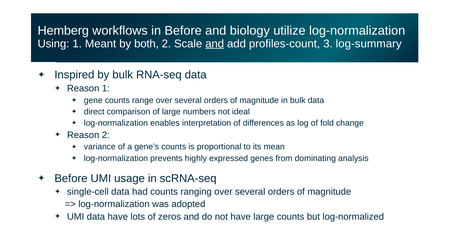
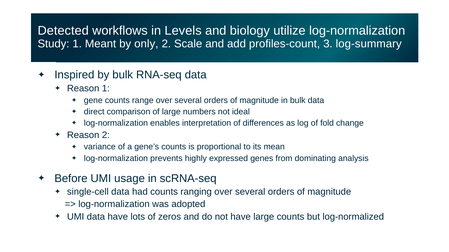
Hemberg: Hemberg -> Detected (63, 31)
in Before: Before -> Levels (183, 31)
Using: Using -> Study (53, 44)
both: both -> only (146, 44)
and underline: present -> none (215, 44)
